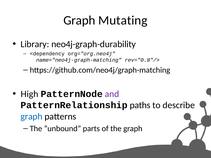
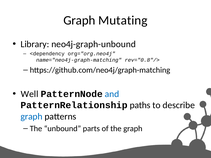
neo4j-graph-durability: neo4j-graph-durability -> neo4j-graph-unbound (94, 44)
High: High -> Well (30, 94)
and colour: purple -> blue (112, 94)
